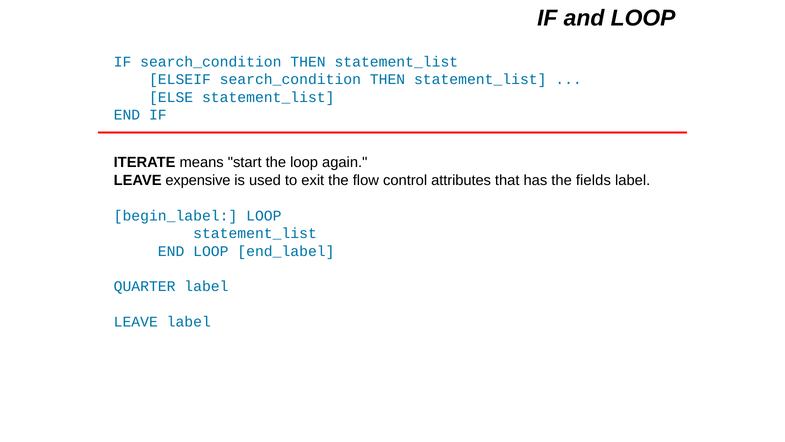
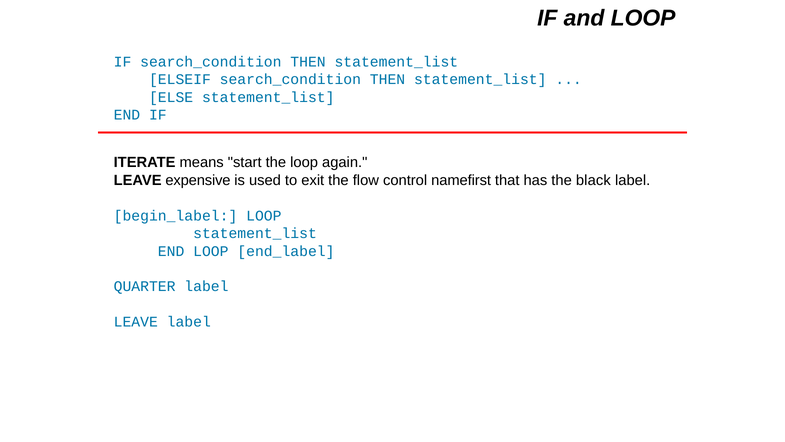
attributes: attributes -> namefirst (461, 180)
fields: fields -> black (593, 180)
